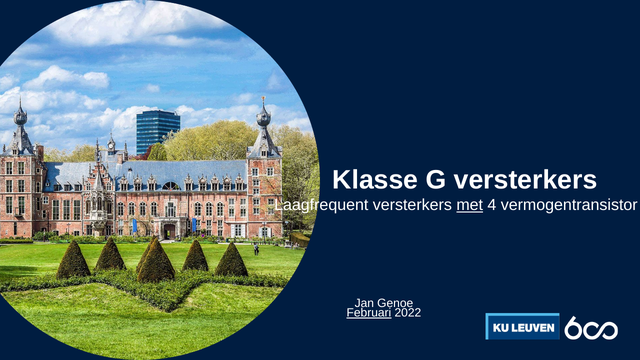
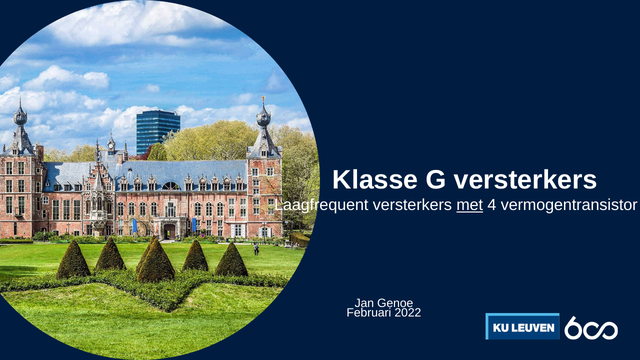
Februari underline: present -> none (369, 313)
